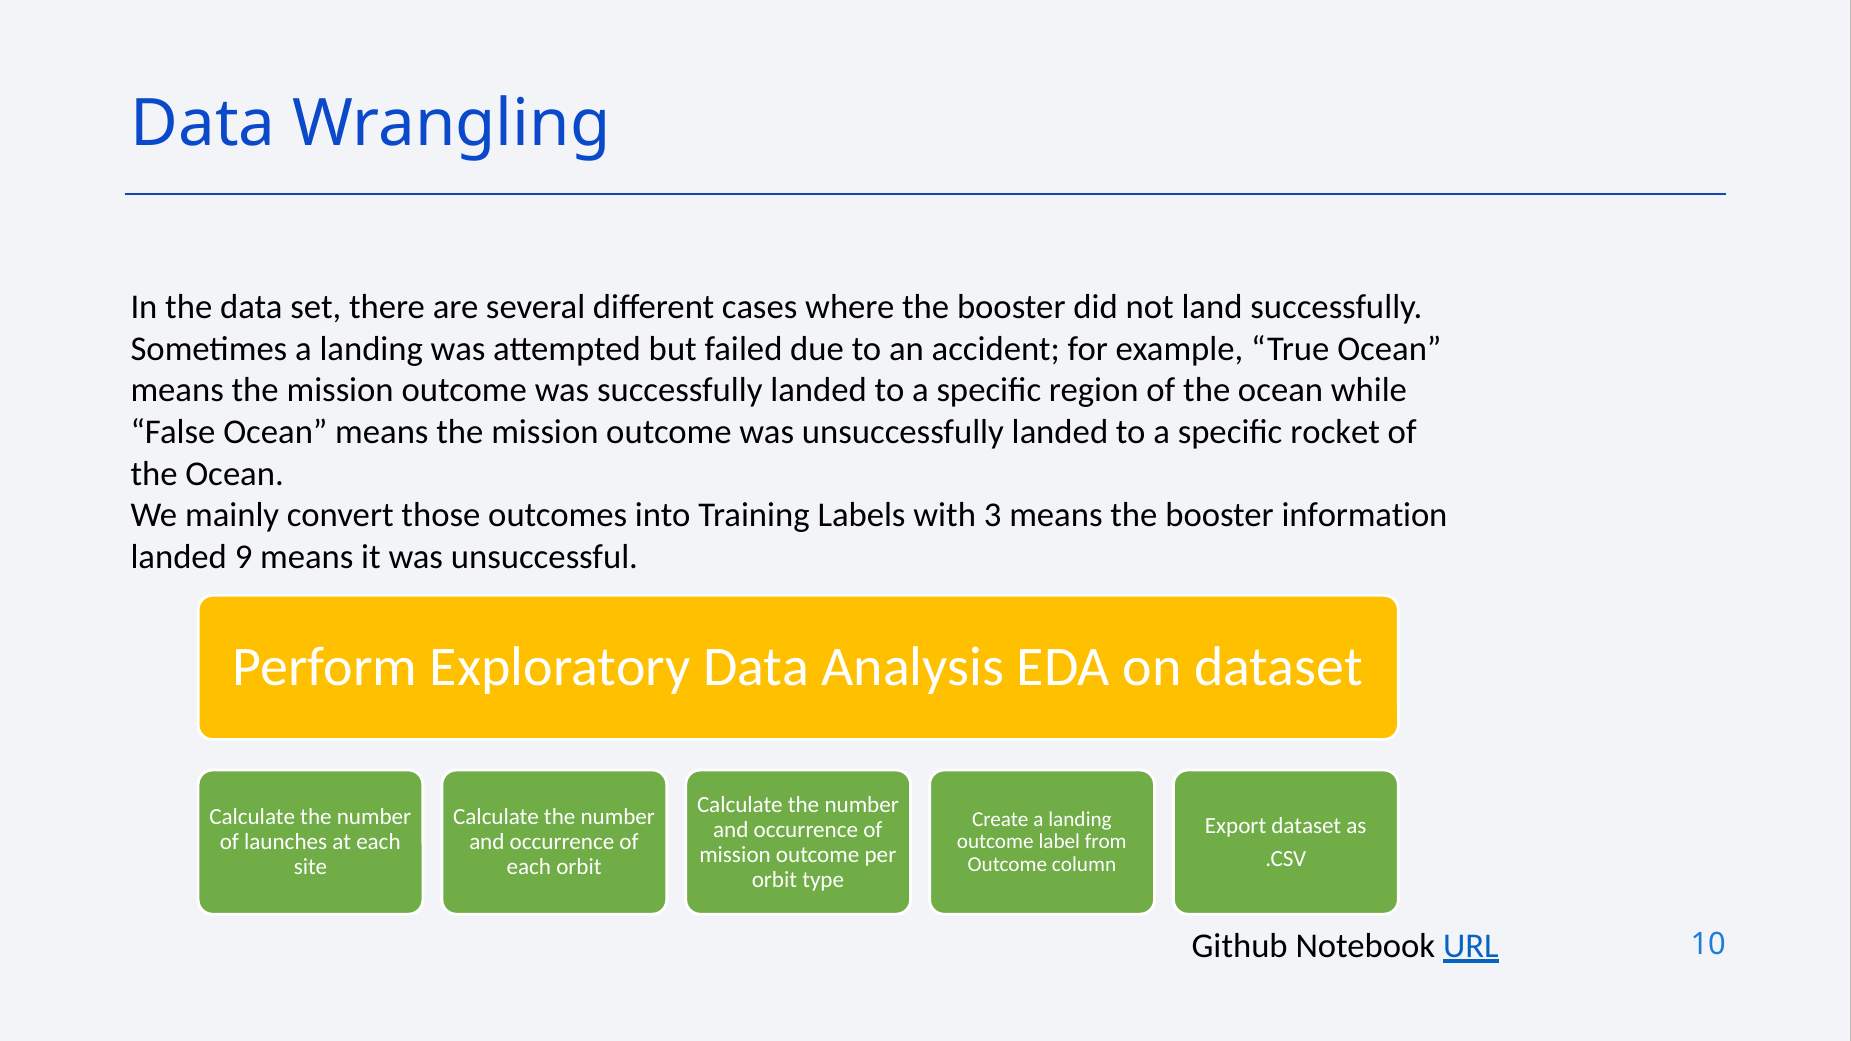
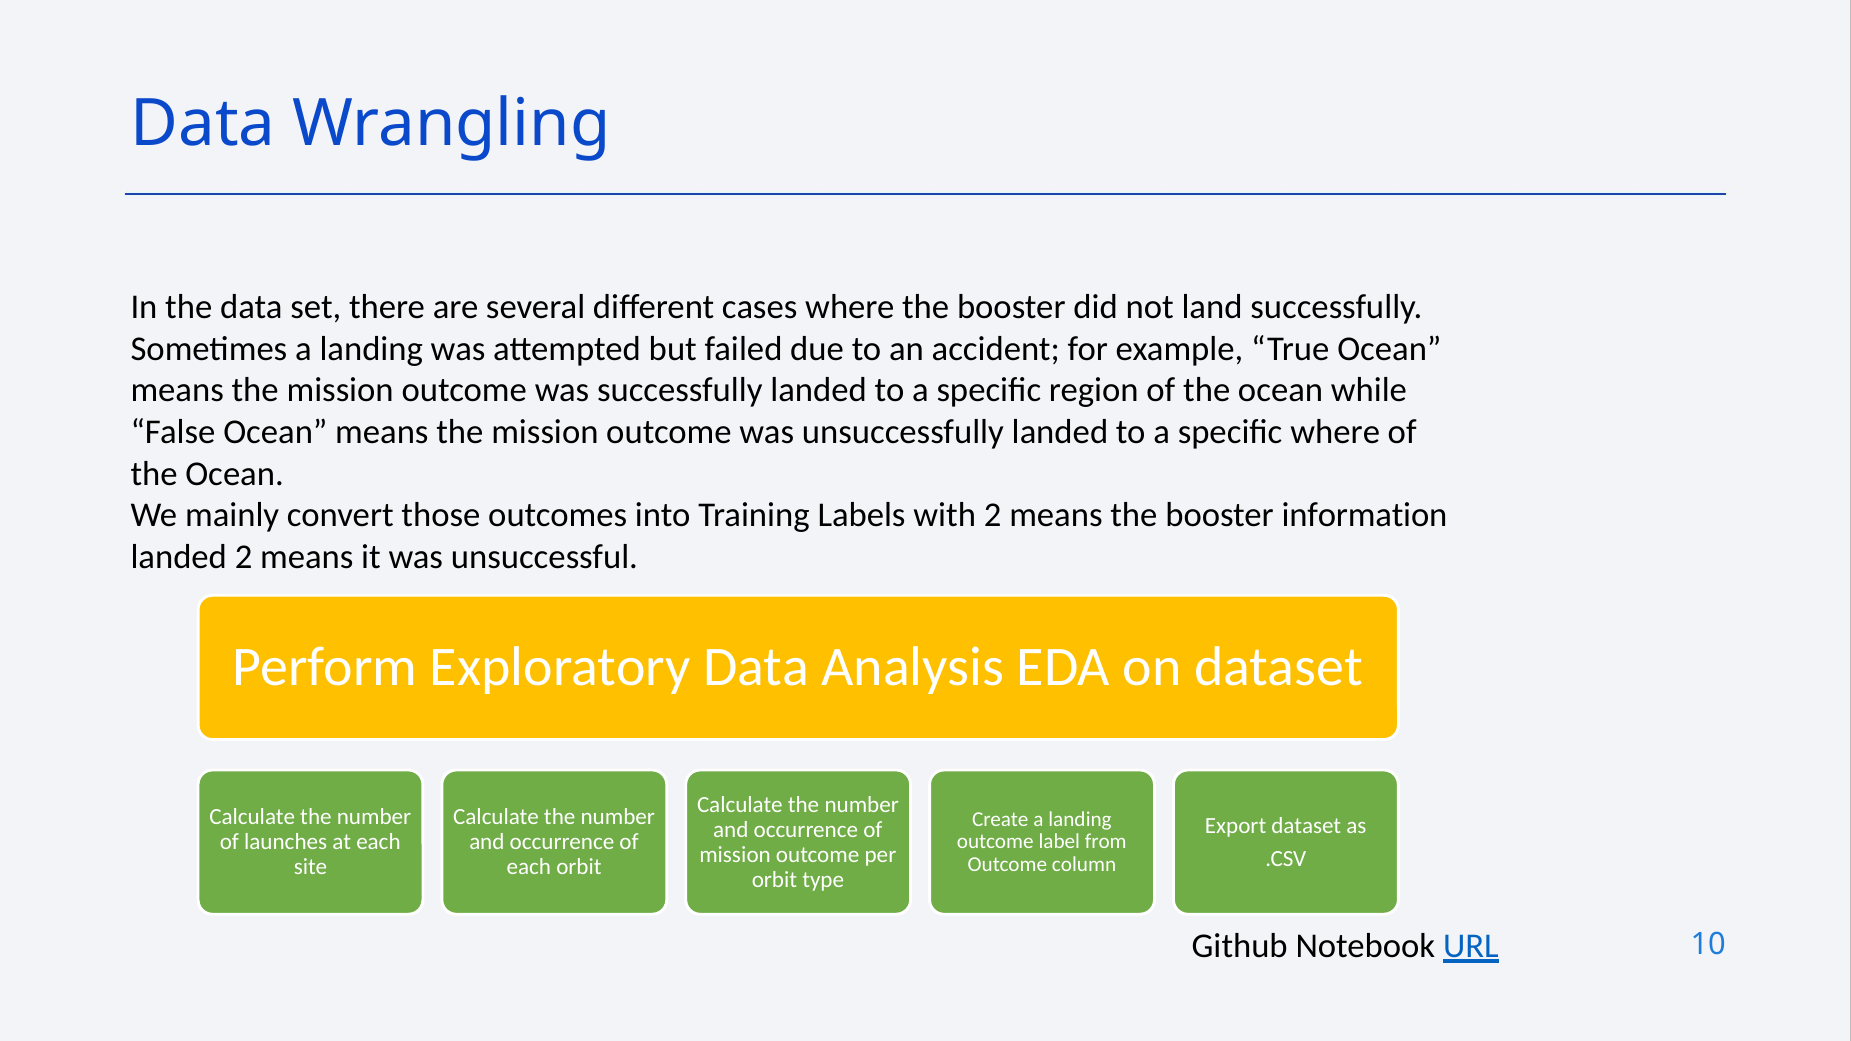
specific rocket: rocket -> where (1335, 432)
with 3: 3 -> 2 (993, 515)
landed 9: 9 -> 2 (244, 557)
